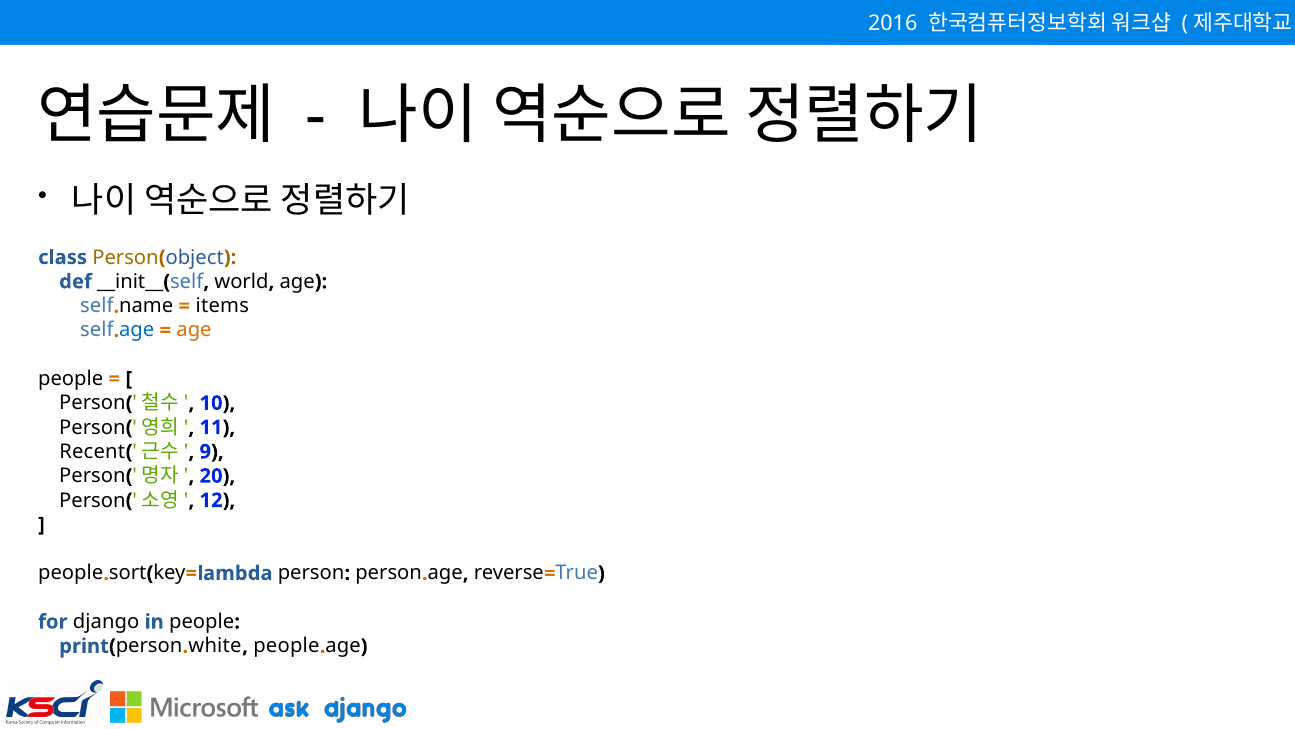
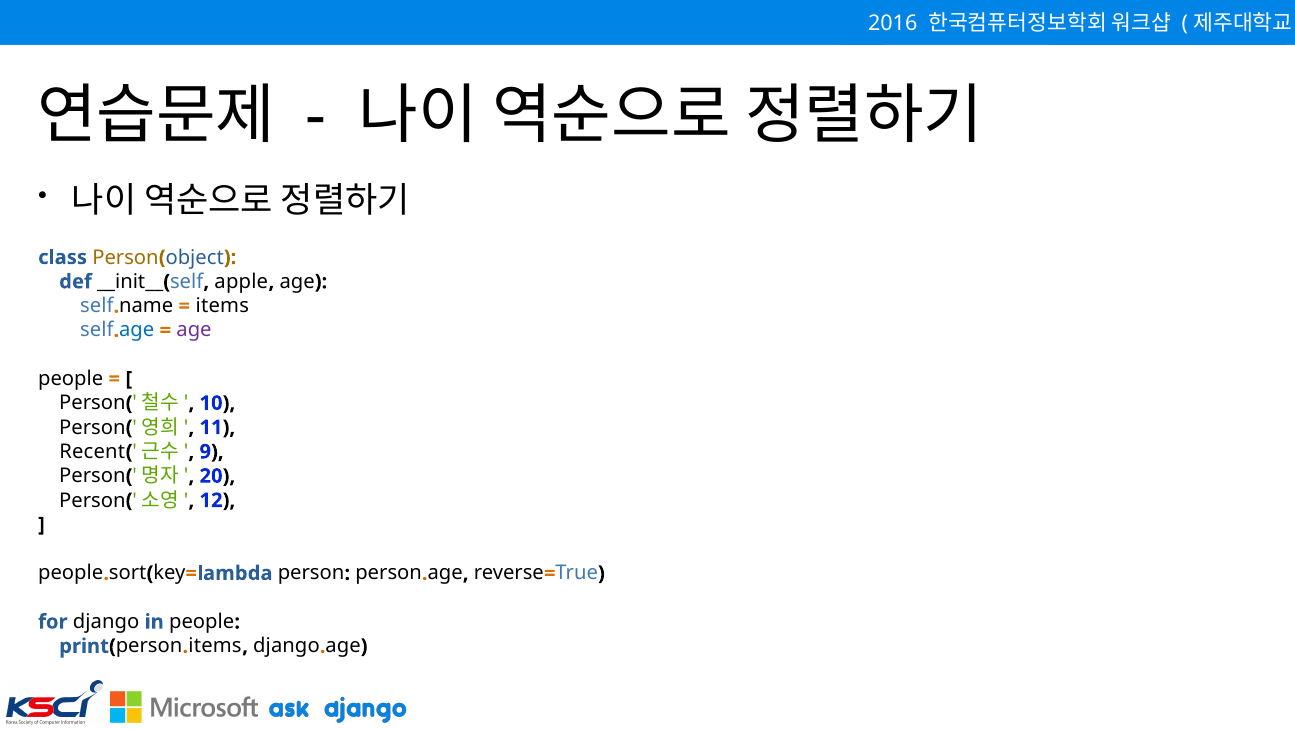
world: world -> apple (241, 281)
age colour: orange -> purple (194, 330)
white: white -> items (215, 646)
people: people -> django (286, 646)
